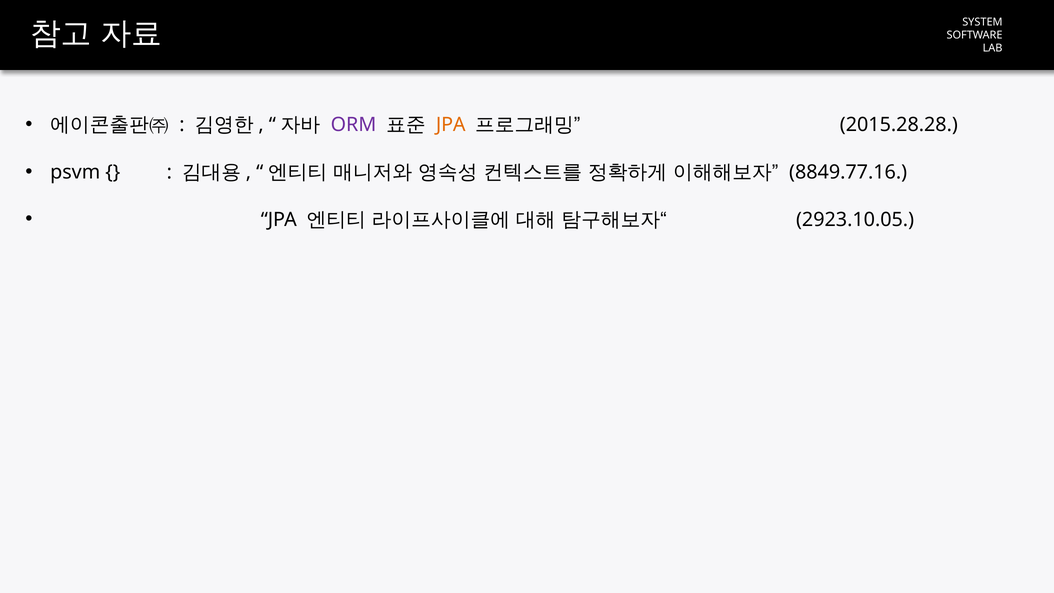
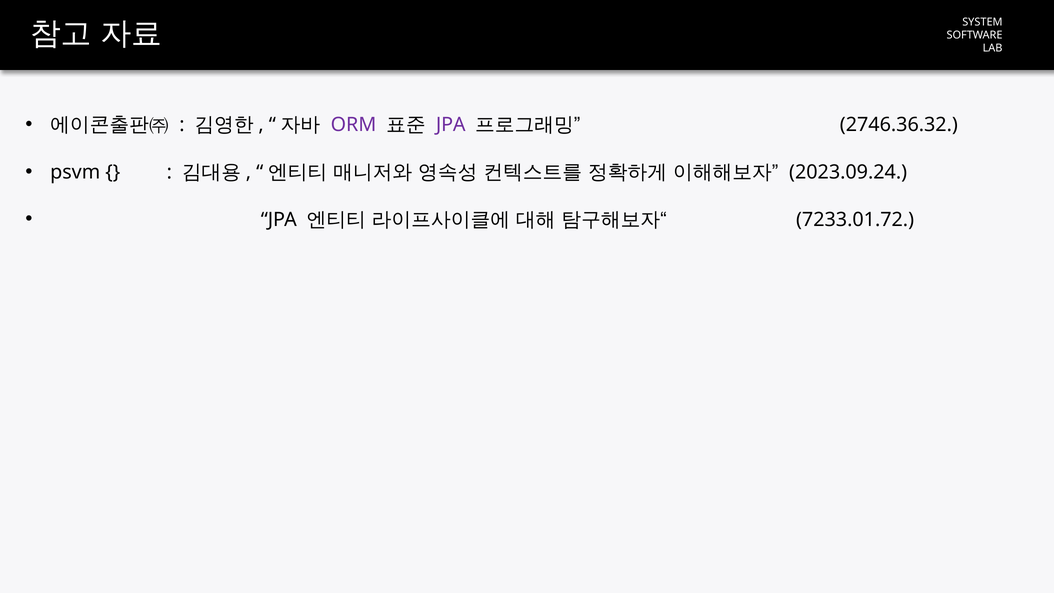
JPA colour: orange -> purple (451, 125)
2015.28.28: 2015.28.28 -> 2746.36.32 (899, 125)
8849.77.16: 8849.77.16 -> 2023.09.24 (848, 172)
2923.10.05: 2923.10.05 -> 7233.01.72 (855, 219)
